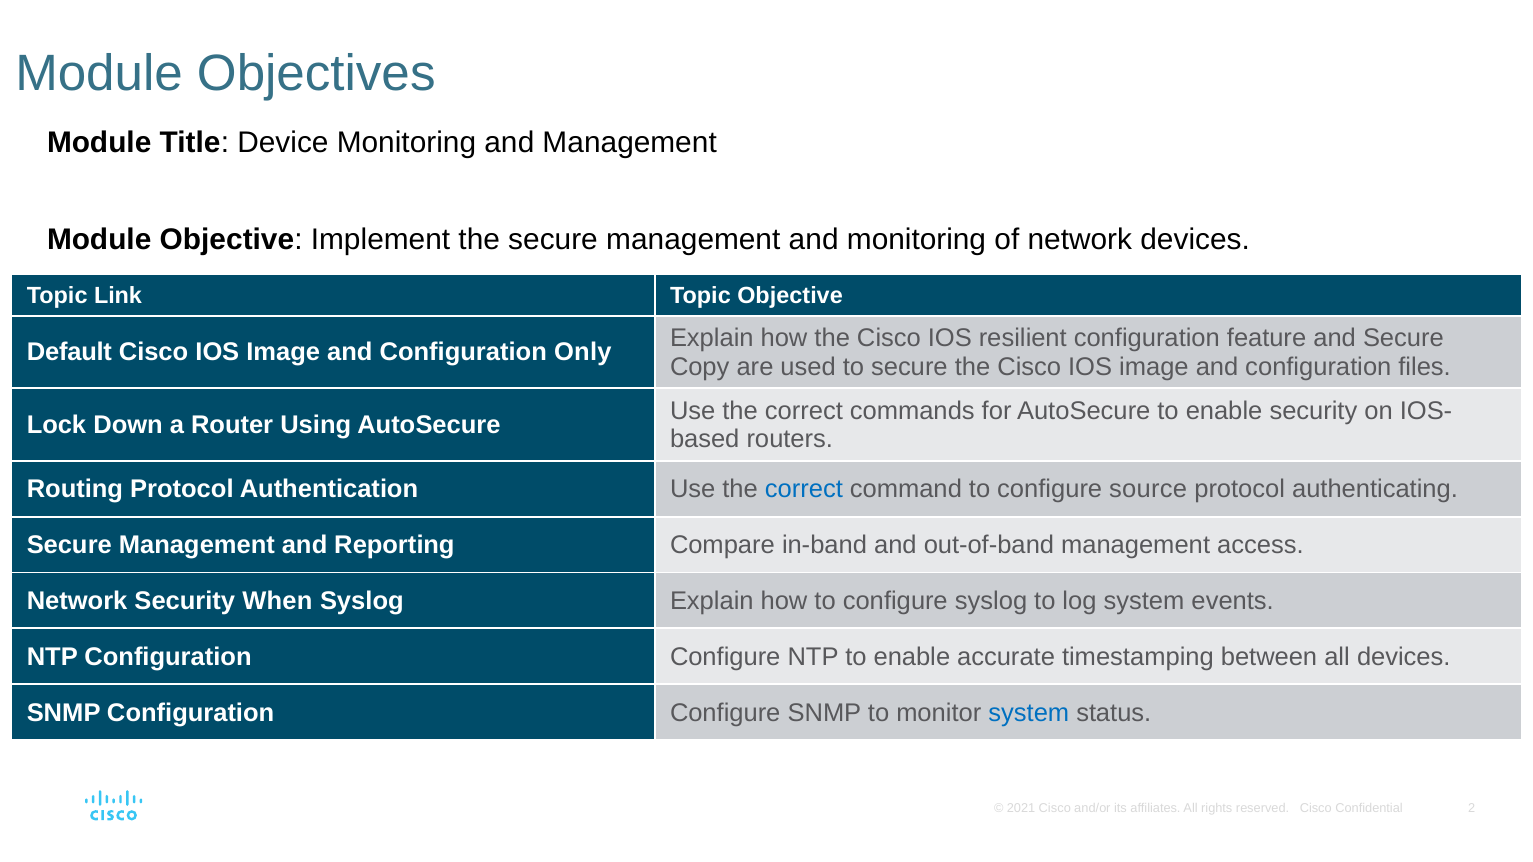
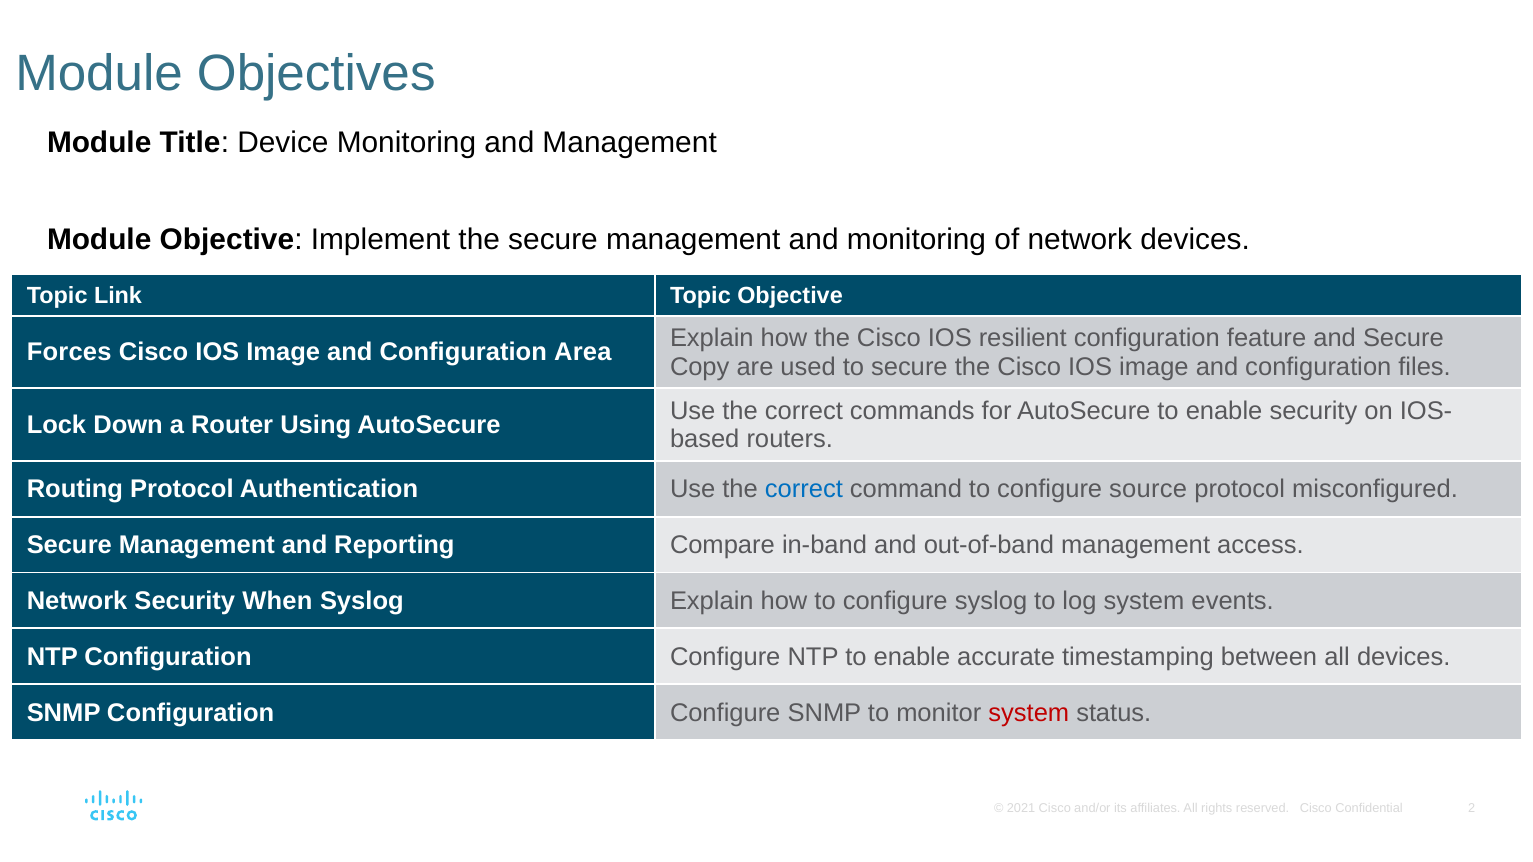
Default: Default -> Forces (69, 353)
Only: Only -> Area (583, 353)
authenticating: authenticating -> misconfigured (1375, 489)
system colour: blue -> red (1029, 713)
